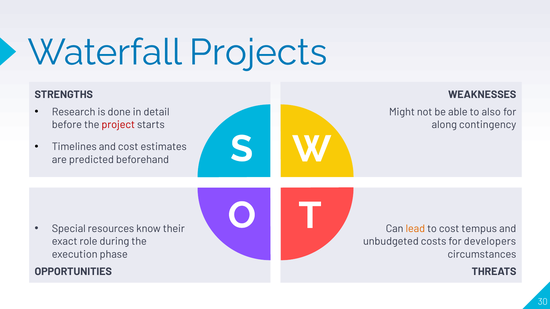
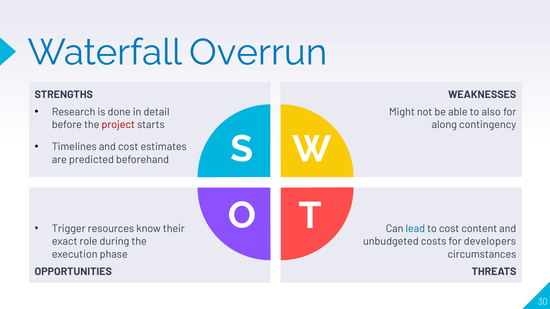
Projects: Projects -> Overrun (258, 52)
Special: Special -> Trigger (69, 229)
lead colour: orange -> blue (415, 229)
tempus: tempus -> content (479, 229)
